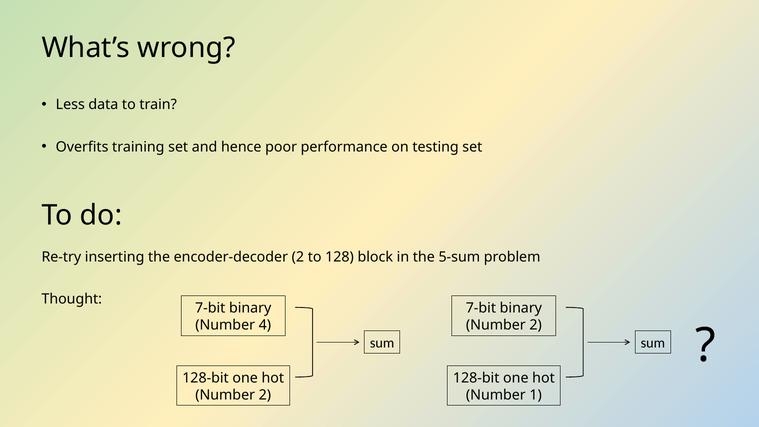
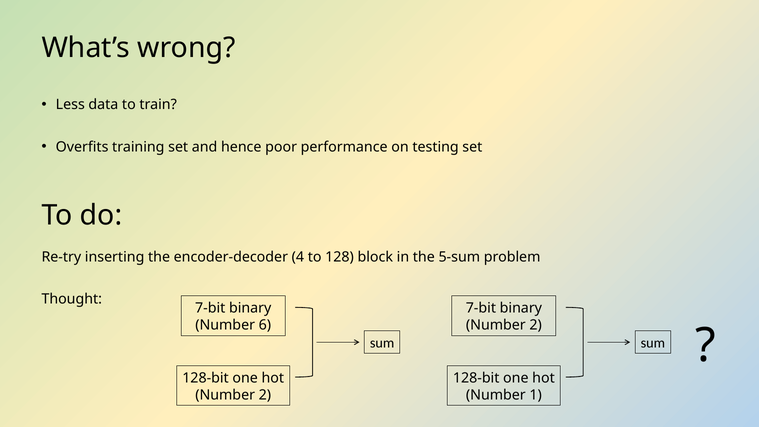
encoder-decoder 2: 2 -> 4 (298, 257)
4: 4 -> 6 (265, 325)
